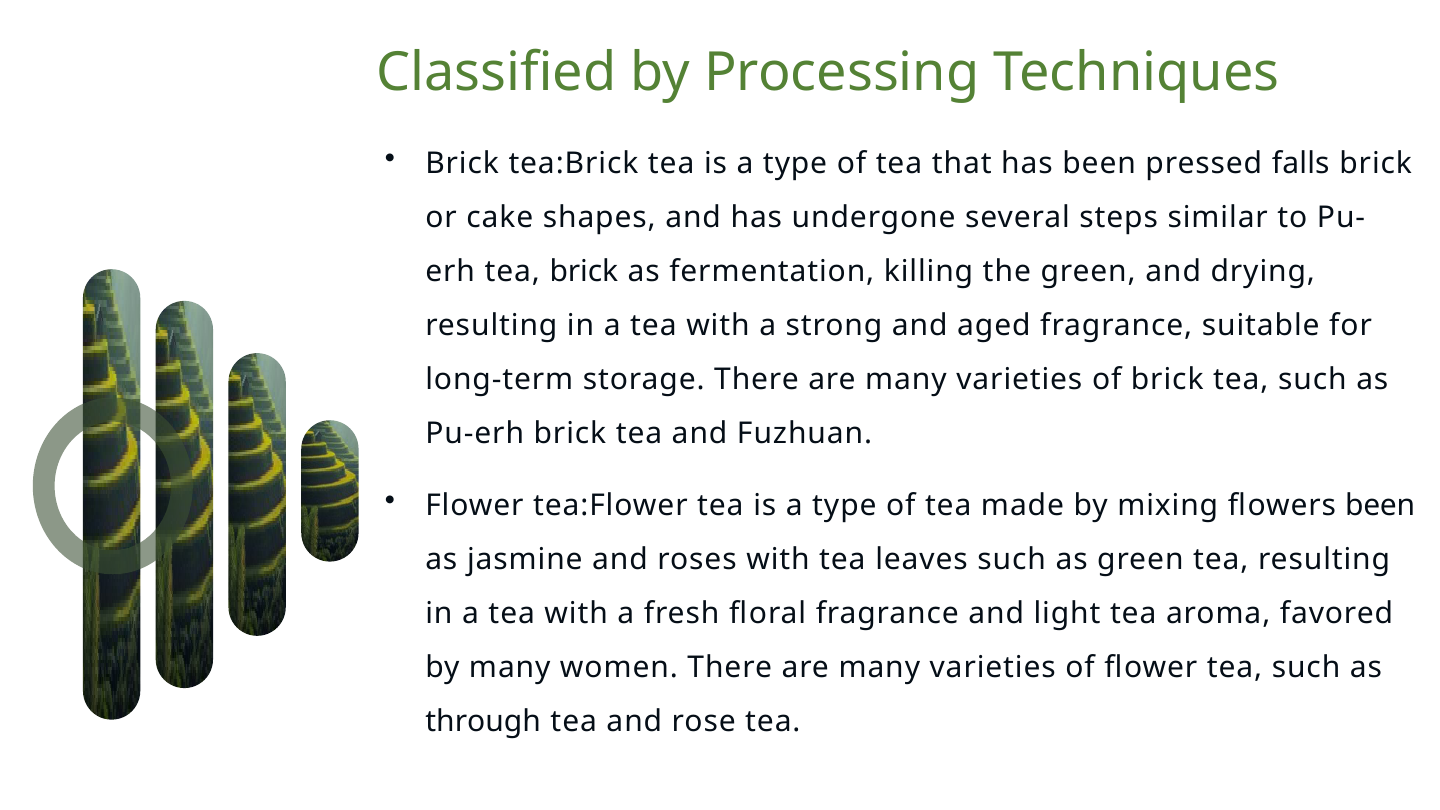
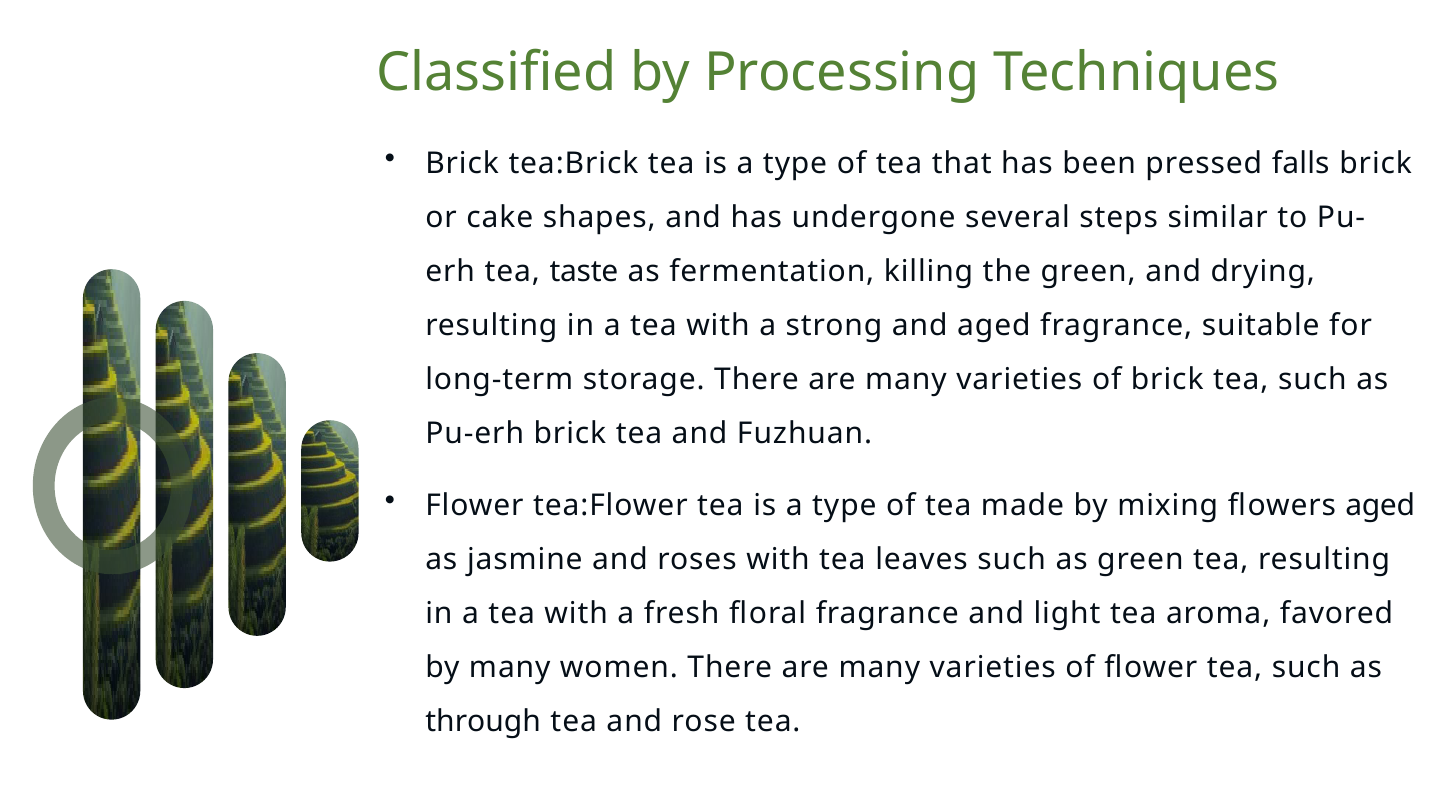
tea brick: brick -> taste (584, 271)
flowers been: been -> aged (1380, 505)
